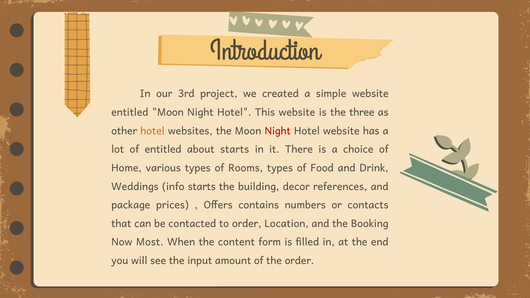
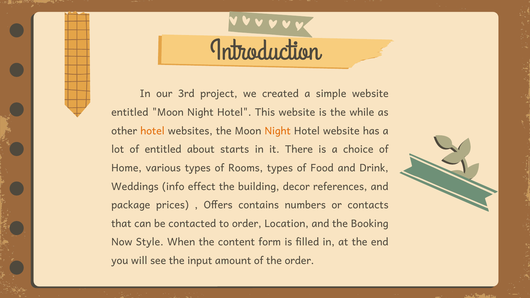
three: three -> while (362, 113)
Night colour: red -> orange (278, 131)
info starts: starts -> effect (202, 187)
Most: Most -> Style (150, 242)
